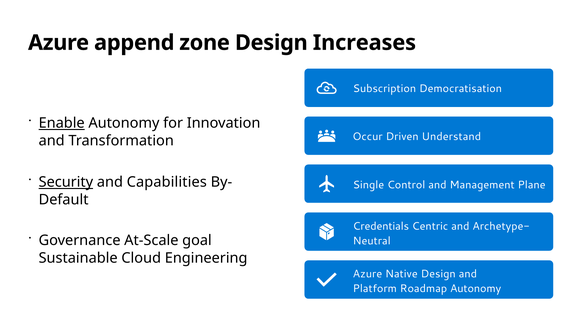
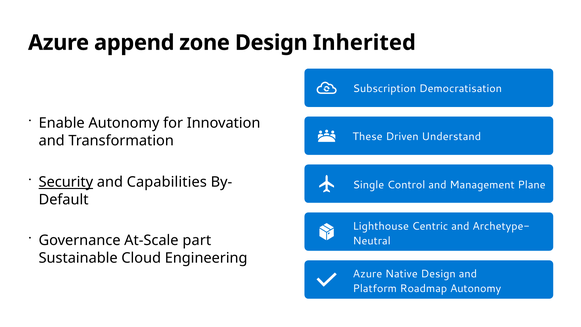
Increases: Increases -> Inherited (364, 43)
Enable underline: present -> none (62, 123)
Occur: Occur -> These (368, 136)
Credentials: Credentials -> Lighthouse (381, 226)
goal: goal -> part (197, 240)
